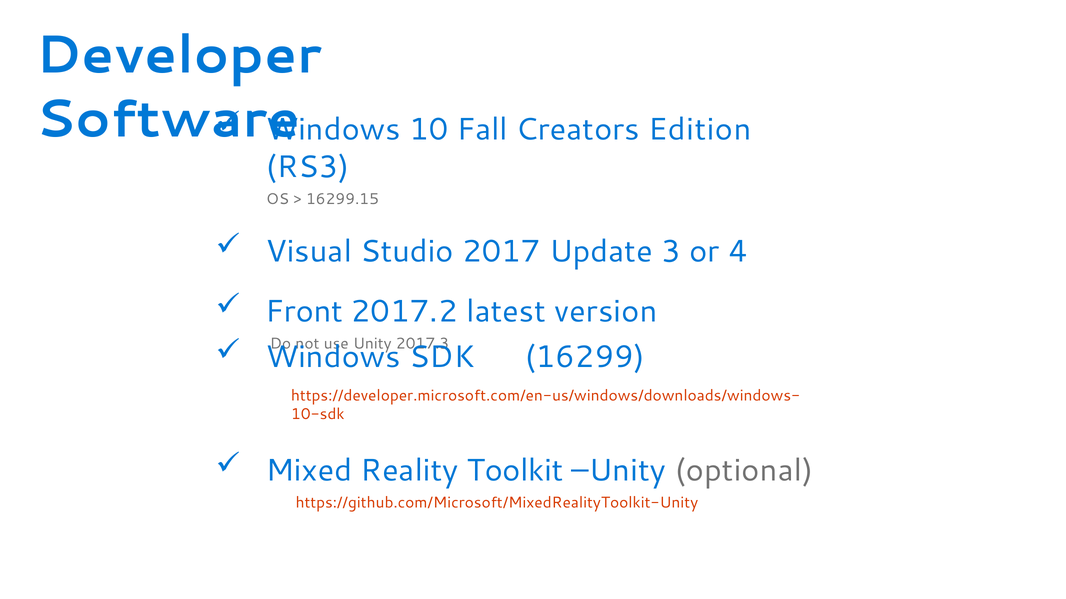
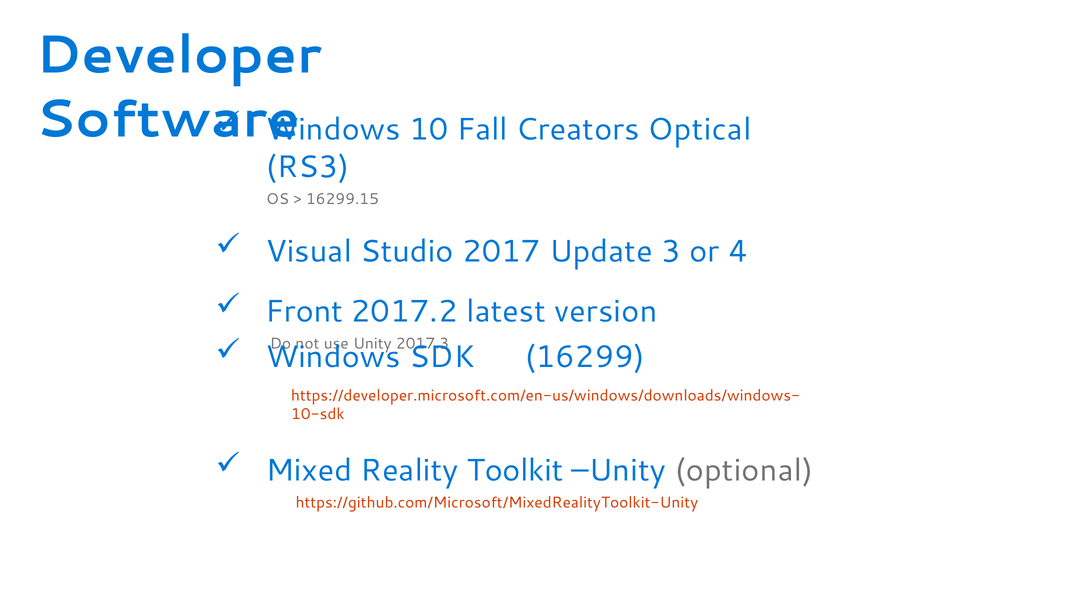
Edition: Edition -> Optical (700, 130)
